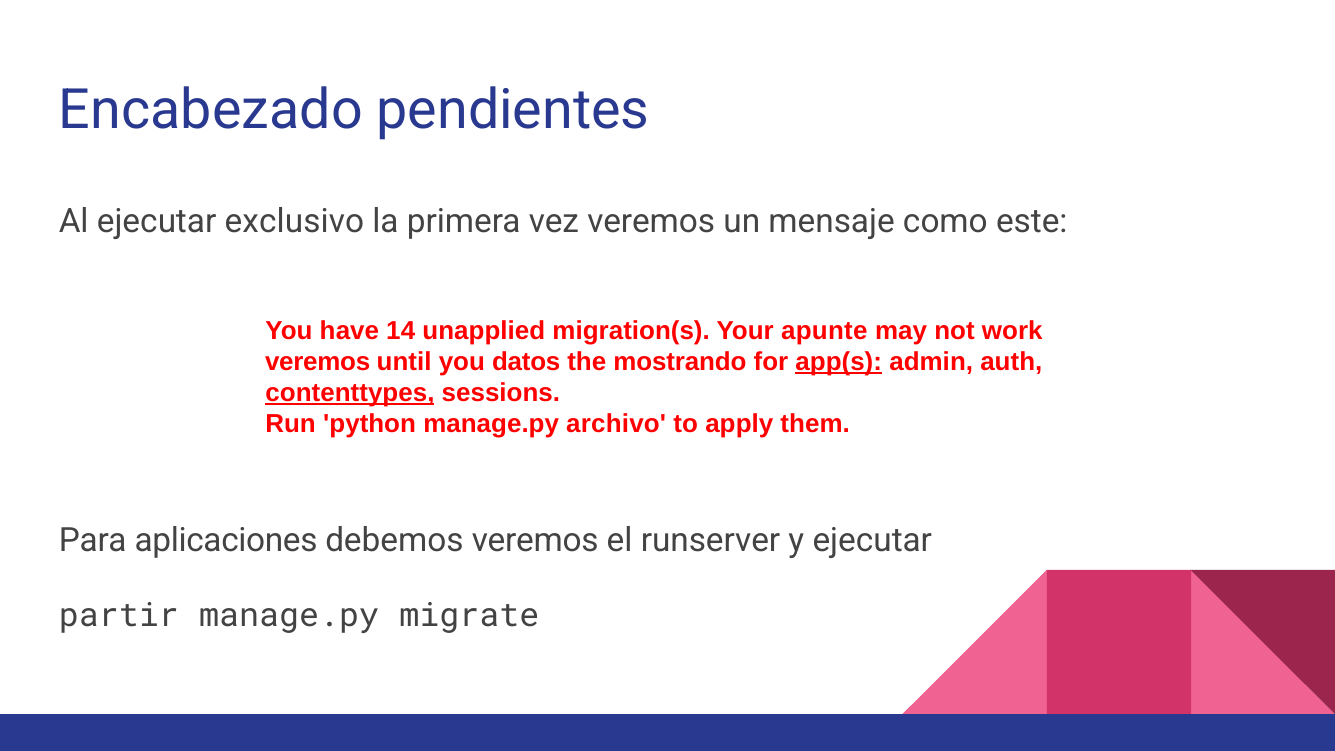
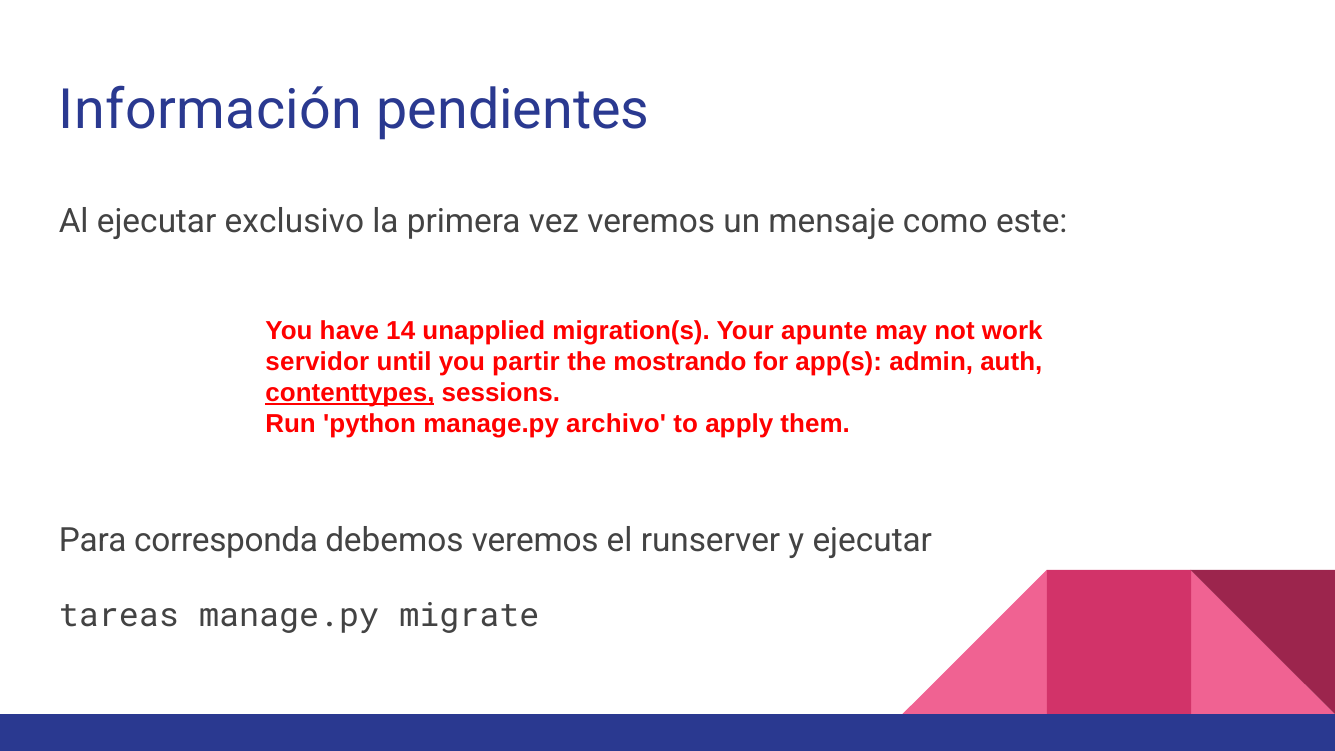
Encabezado: Encabezado -> Información (211, 110)
veremos: veremos -> servidor (317, 362)
datos: datos -> partir (526, 362)
app(s underline: present -> none (839, 362)
aplicaciones: aplicaciones -> corresponda (226, 540)
partir: partir -> tareas (119, 616)
